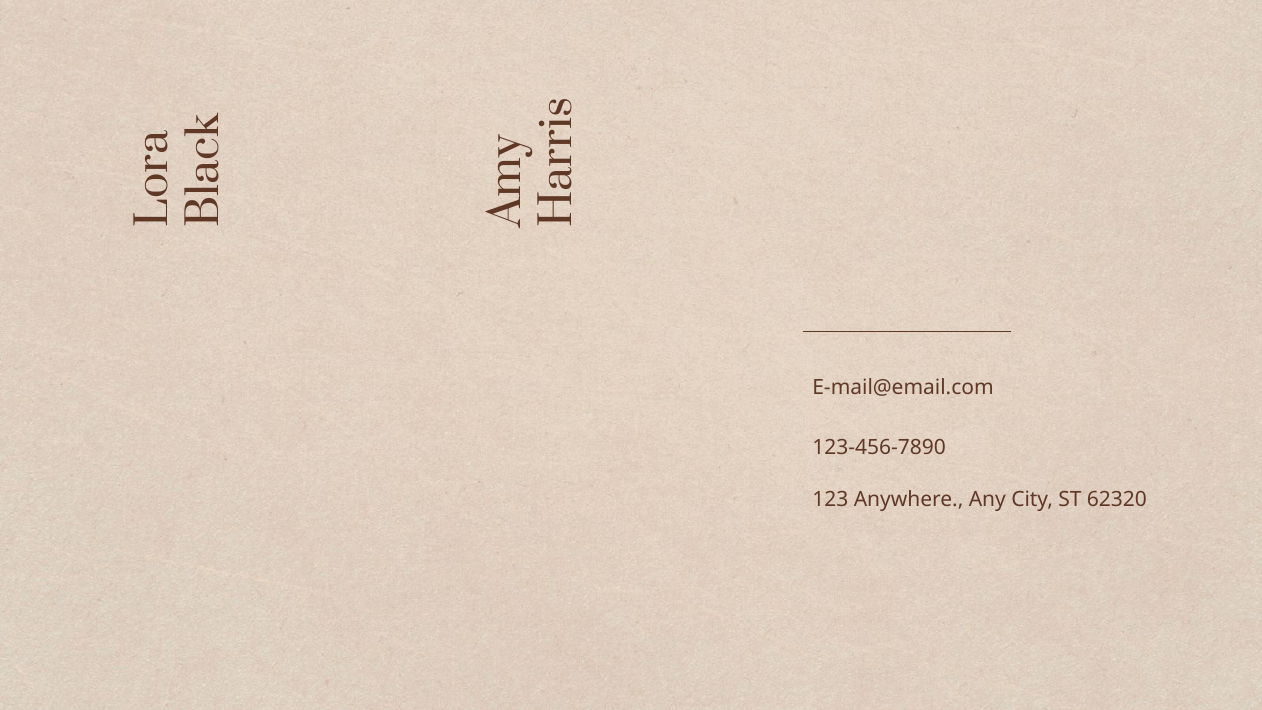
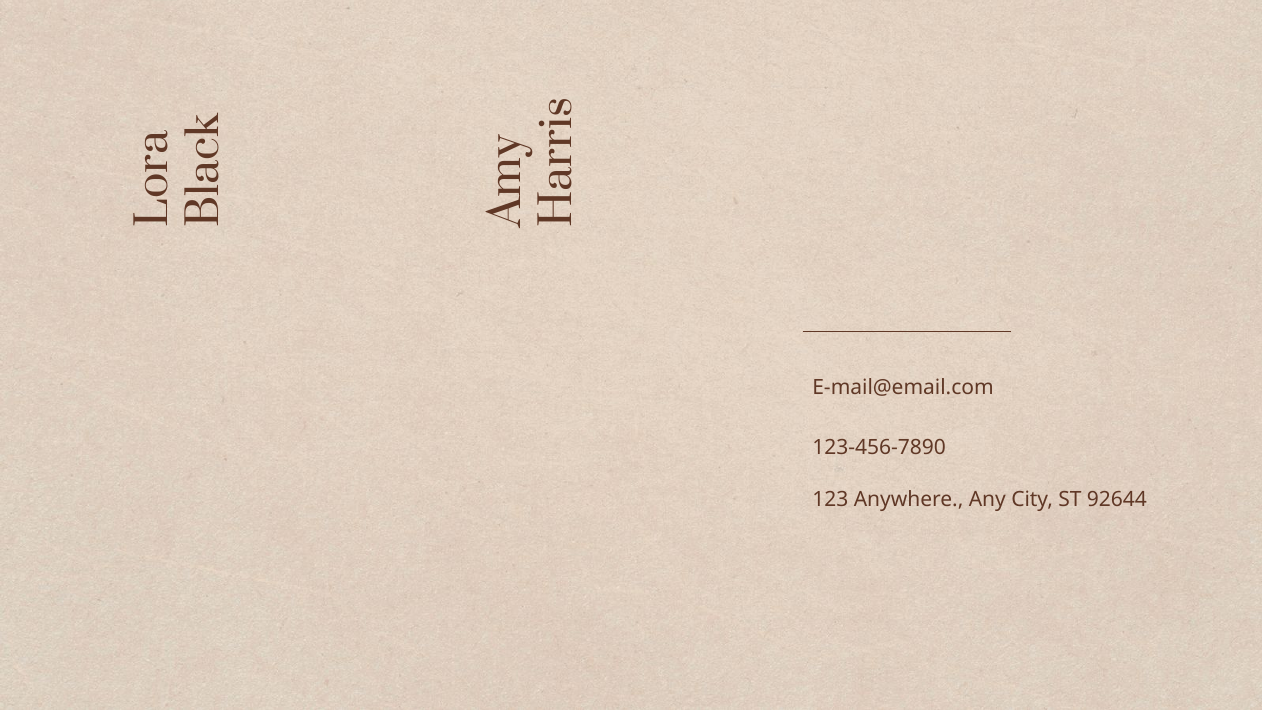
62320: 62320 -> 92644 (1117, 500)
